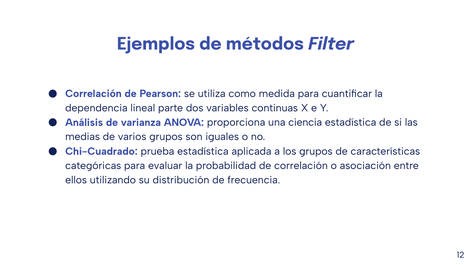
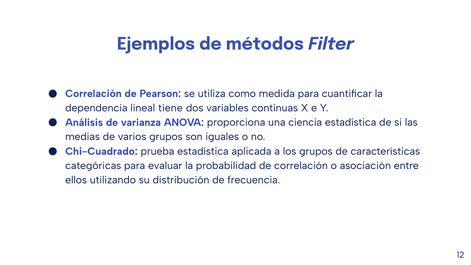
parte: parte -> tiene (170, 108)
